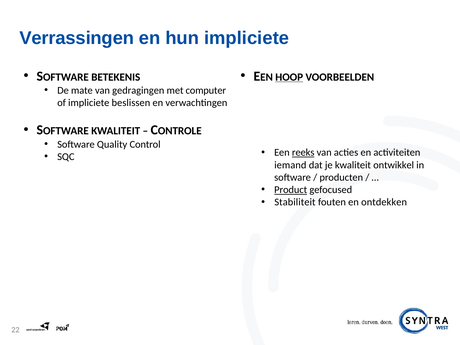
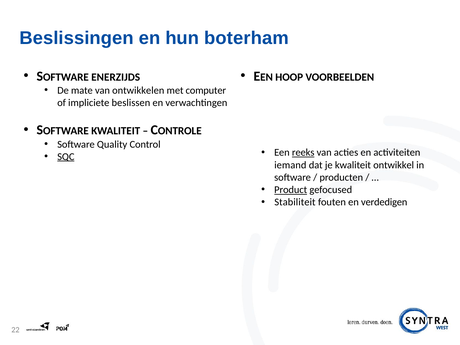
Verrassingen: Verrassingen -> Beslissingen (77, 38)
hun impliciete: impliciete -> boterham (247, 38)
HOOP underline: present -> none (289, 77)
BETEKENIS: BETEKENIS -> ENERZIJDS (116, 77)
gedragingen: gedragingen -> ontwikkelen (138, 90)
SQC underline: none -> present (66, 157)
ontdekken: ontdekken -> verdedigen (384, 202)
